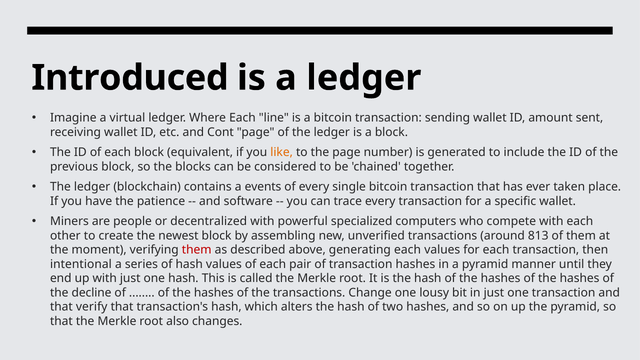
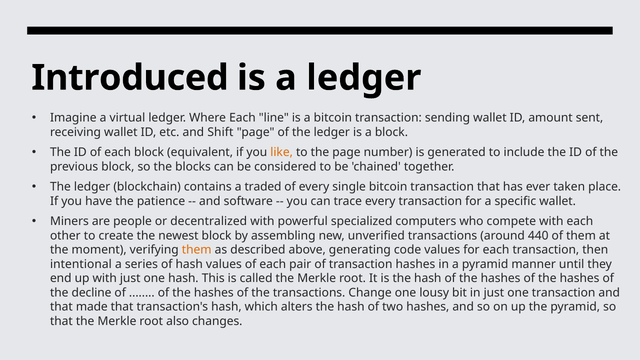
Cont: Cont -> Shift (220, 132)
events: events -> traded (263, 187)
813: 813 -> 440 (538, 236)
them colour: red -> orange (197, 250)
generating each: each -> code (408, 250)
verify: verify -> made (92, 307)
